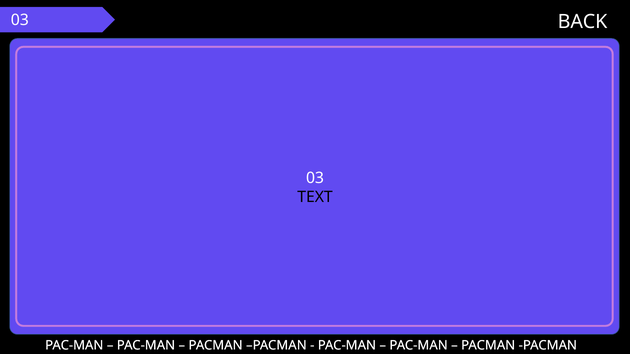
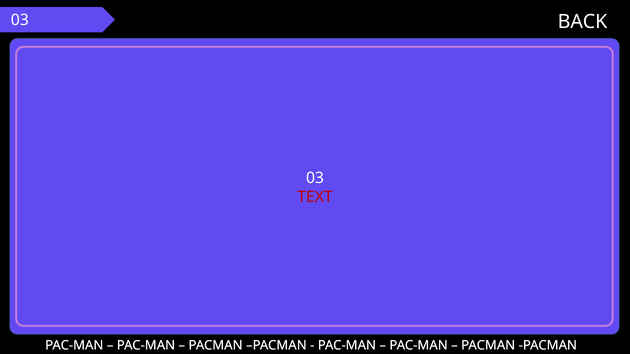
TEXT colour: black -> red (315, 197)
